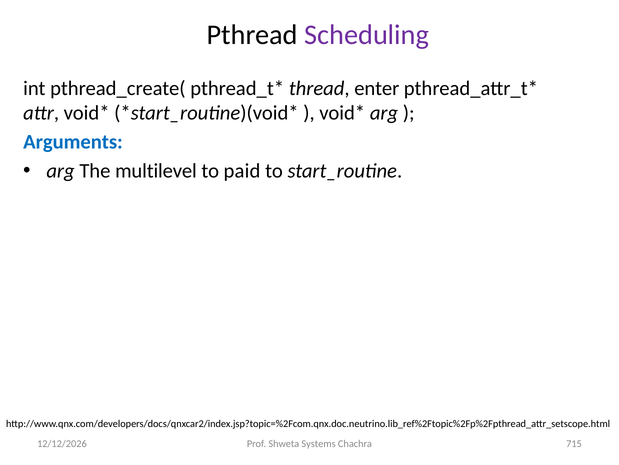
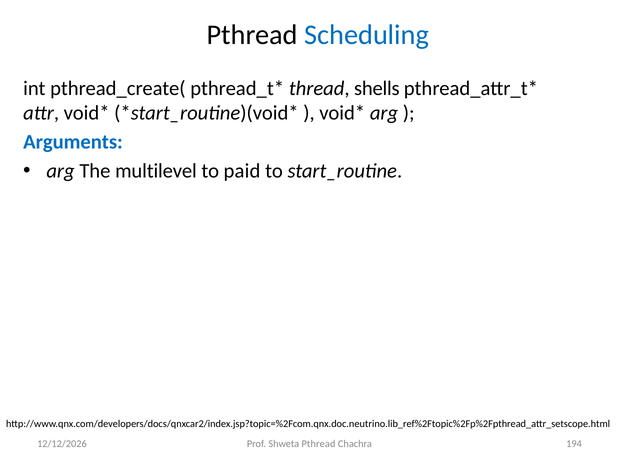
Scheduling colour: purple -> blue (367, 35)
enter: enter -> shells (377, 88)
Shweta Systems: Systems -> Pthread (318, 443)
715: 715 -> 194 (574, 443)
